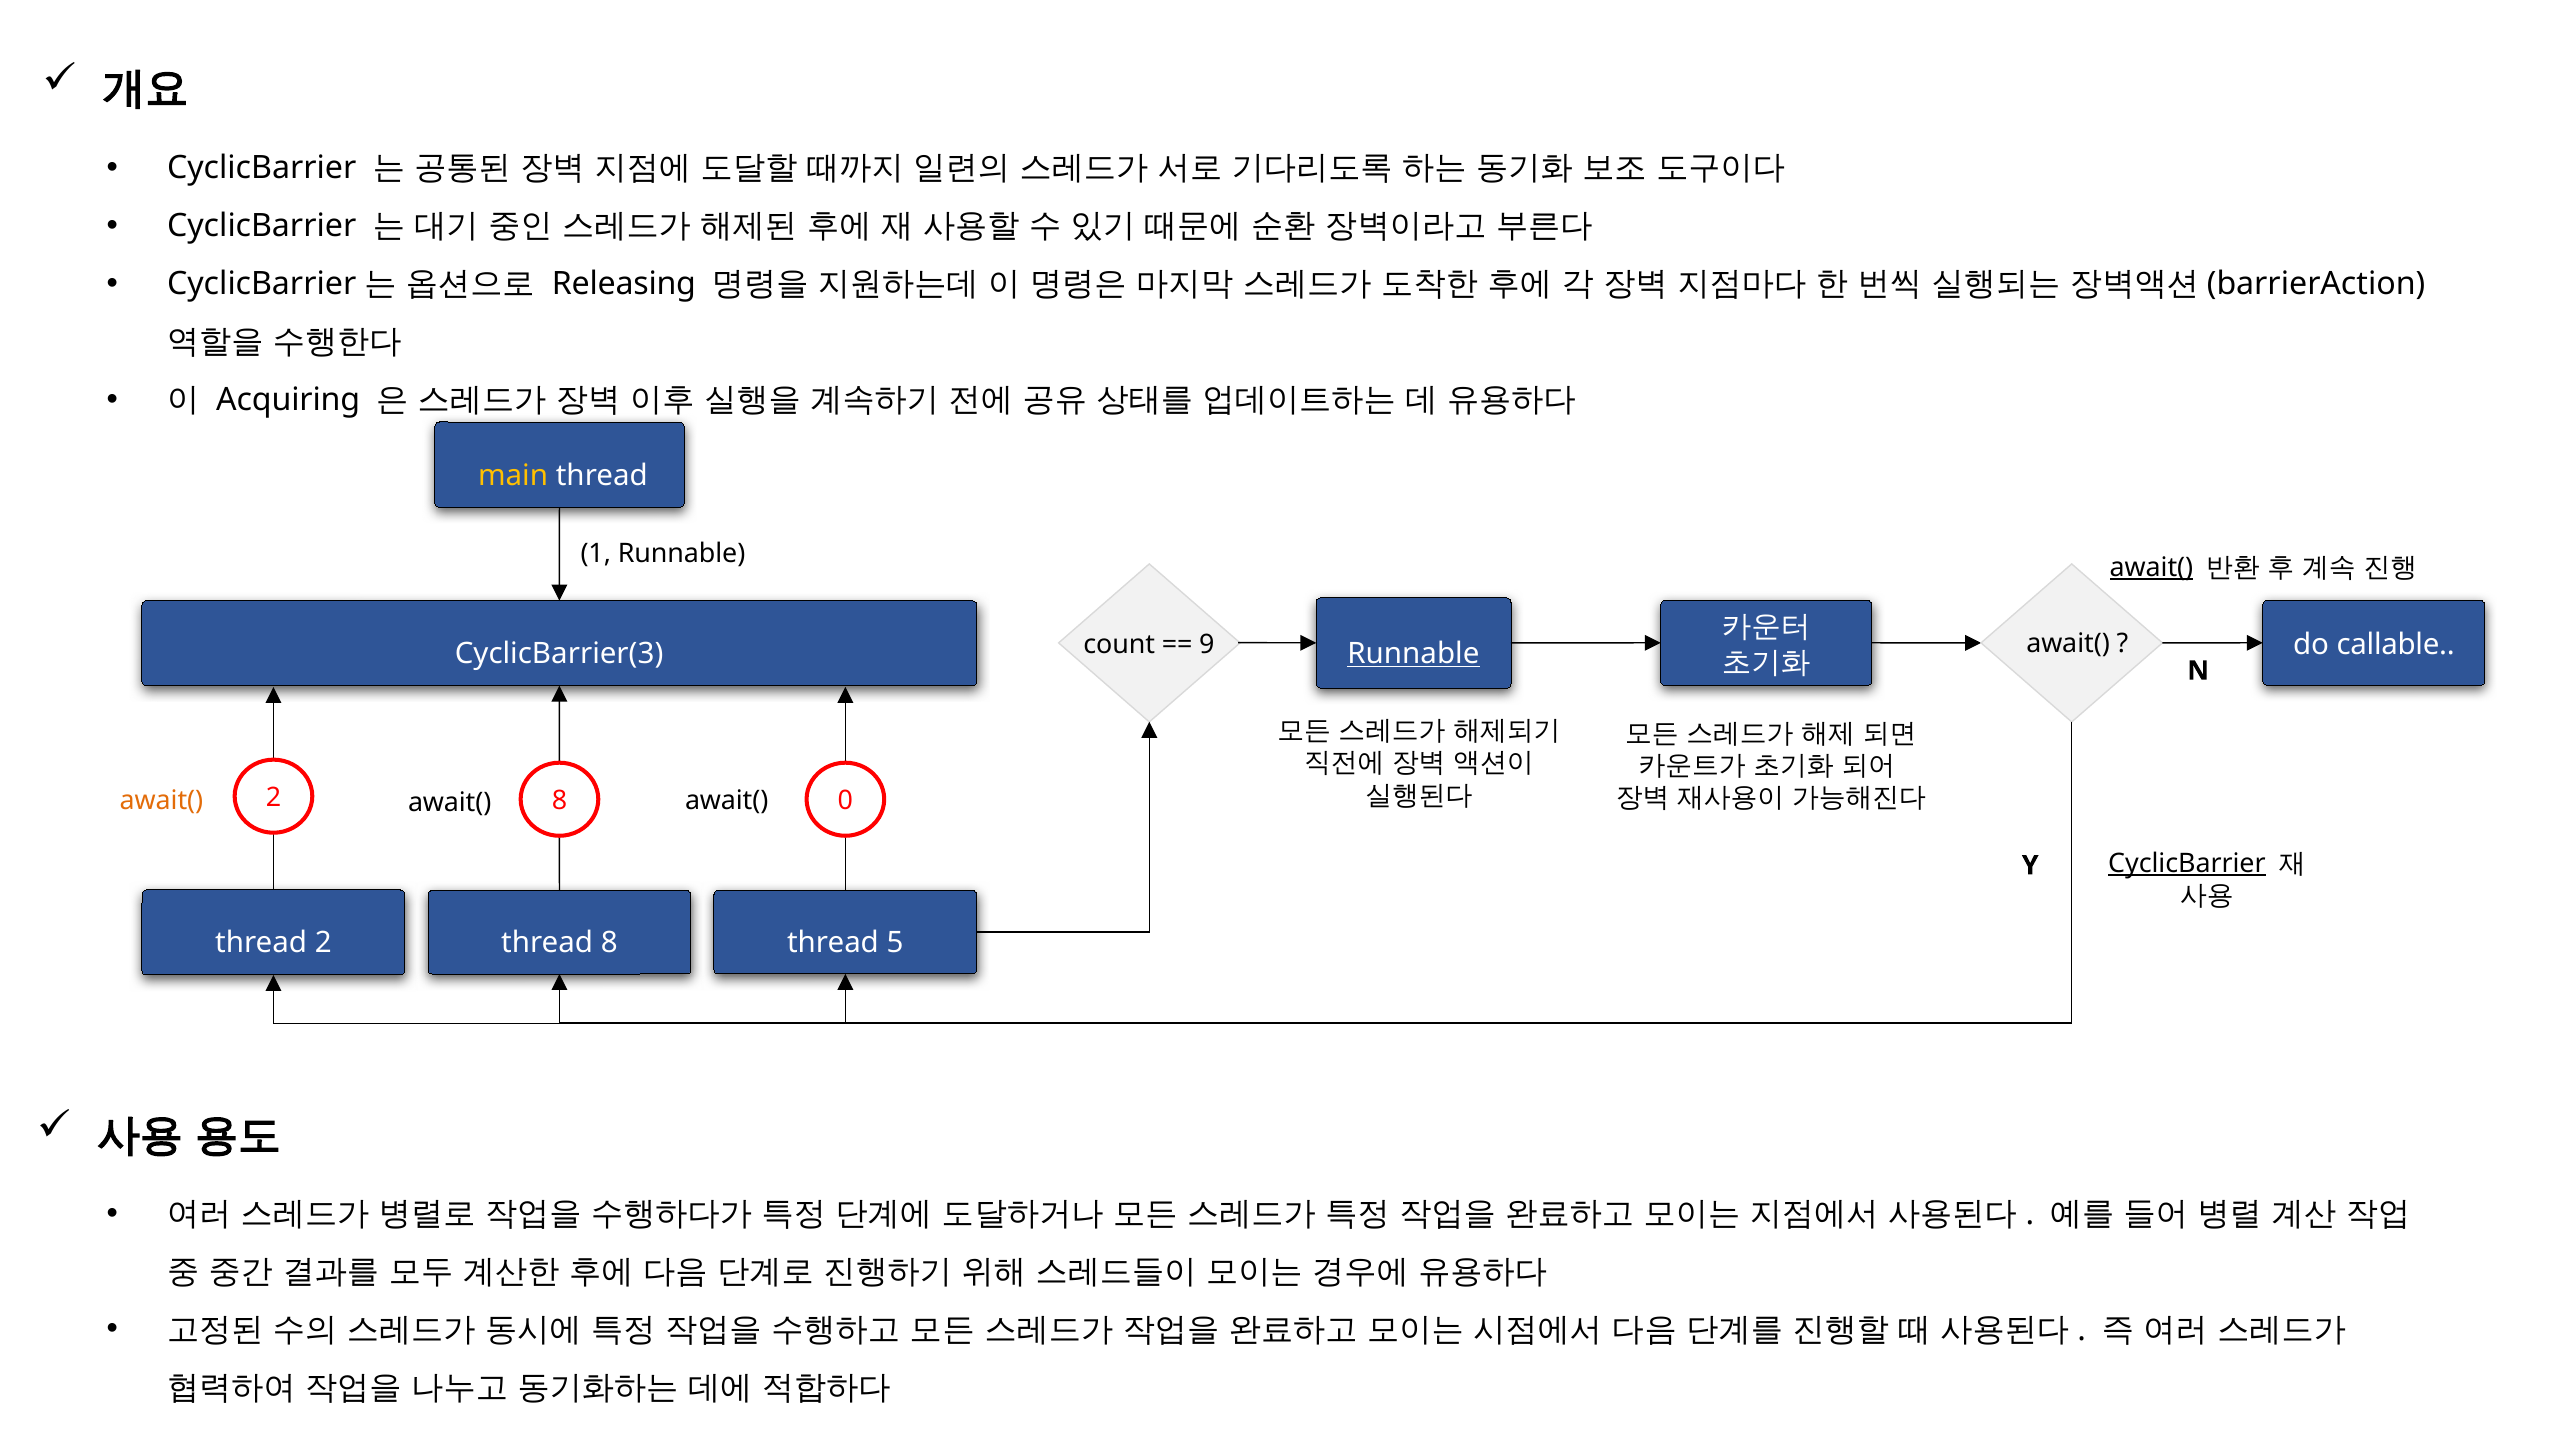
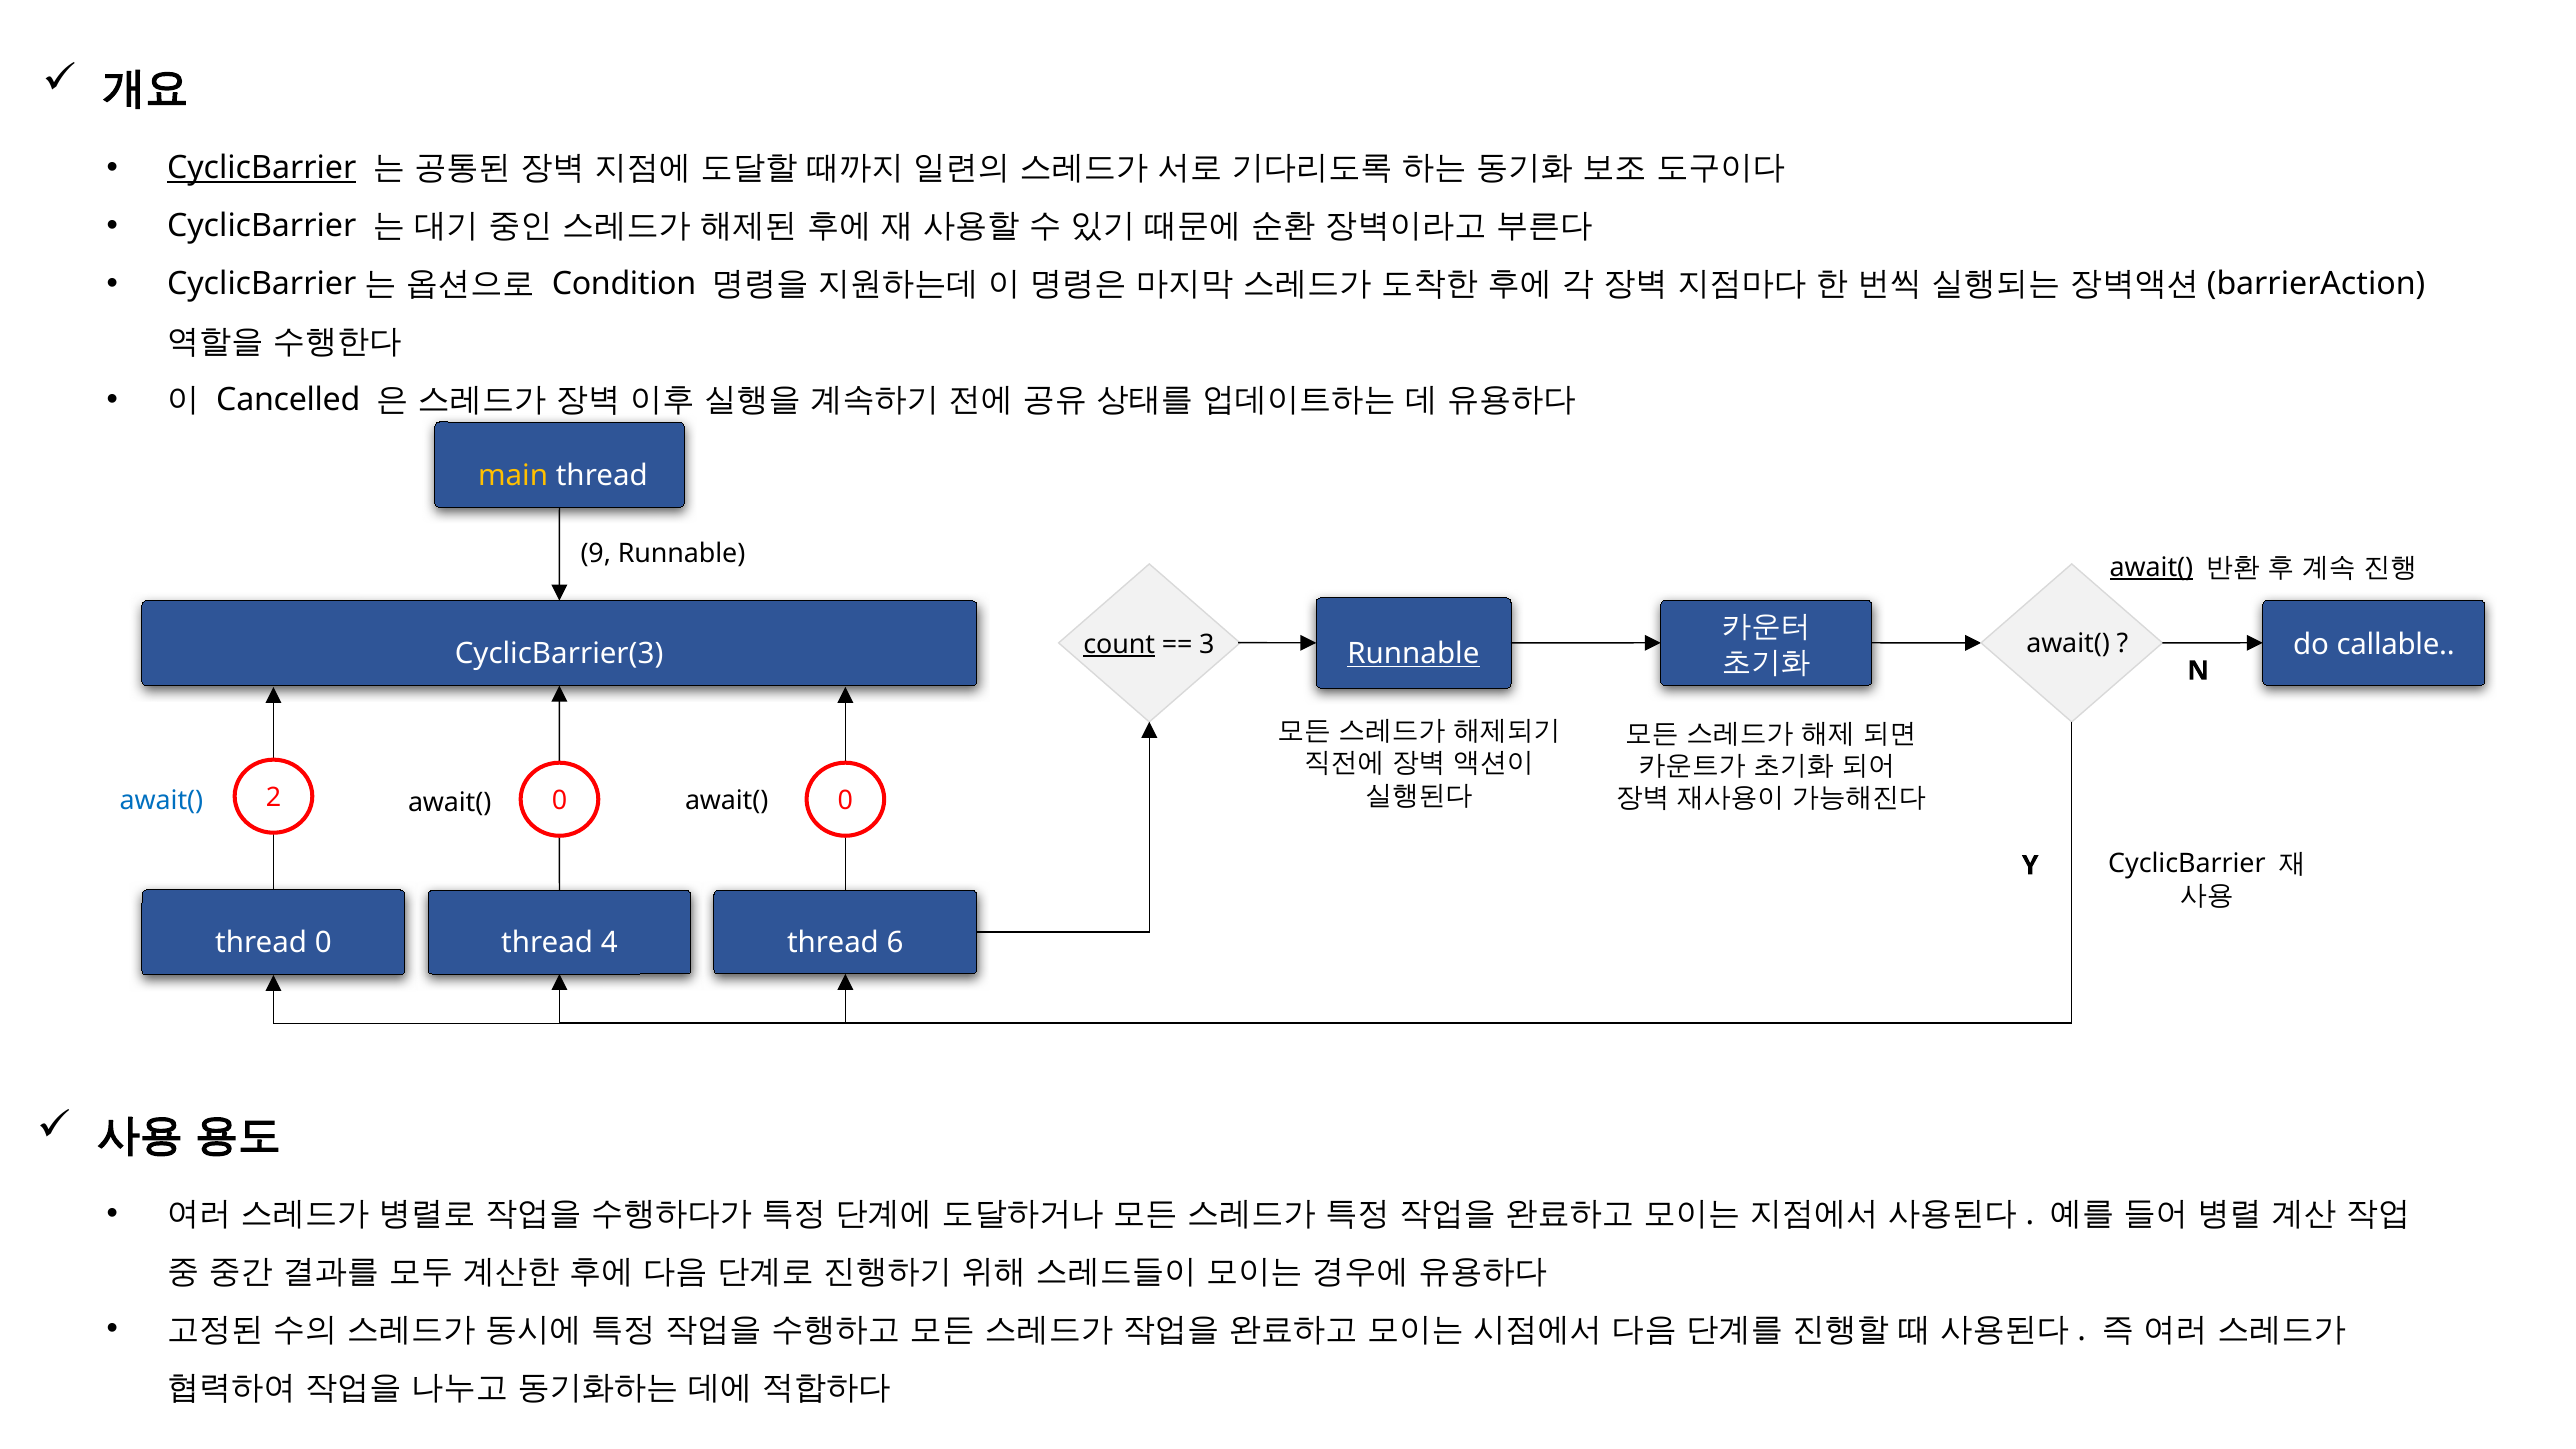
CyclicBarrier underline: none -> present (262, 168)
Releasing: Releasing -> Condition (624, 284)
Acquiring: Acquiring -> Cancelled (288, 400)
1: 1 -> 9 (596, 554)
count underline: none -> present (1119, 644)
9: 9 -> 3 (1207, 644)
2 8: 8 -> 0 (560, 801)
await( colour: orange -> blue (161, 801)
CyclicBarrier underline: present -> none (2187, 863)
thread 2: 2 -> 0 (323, 943)
thread 8: 8 -> 4 (609, 943)
5: 5 -> 6 (895, 943)
